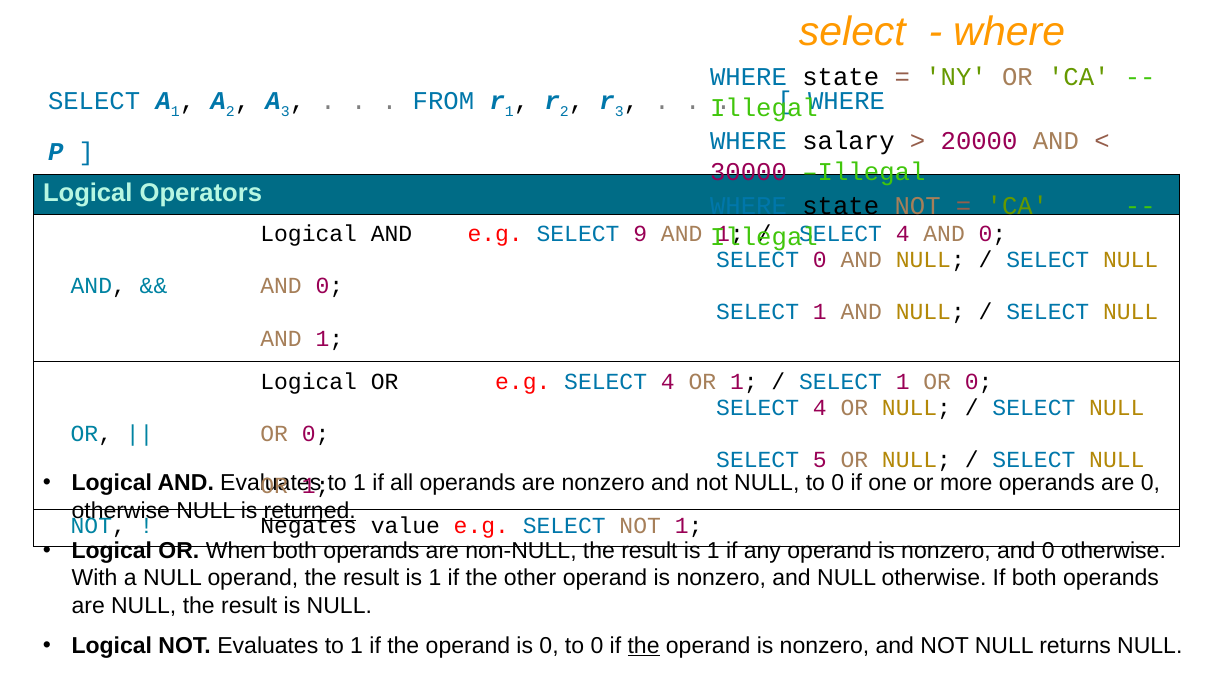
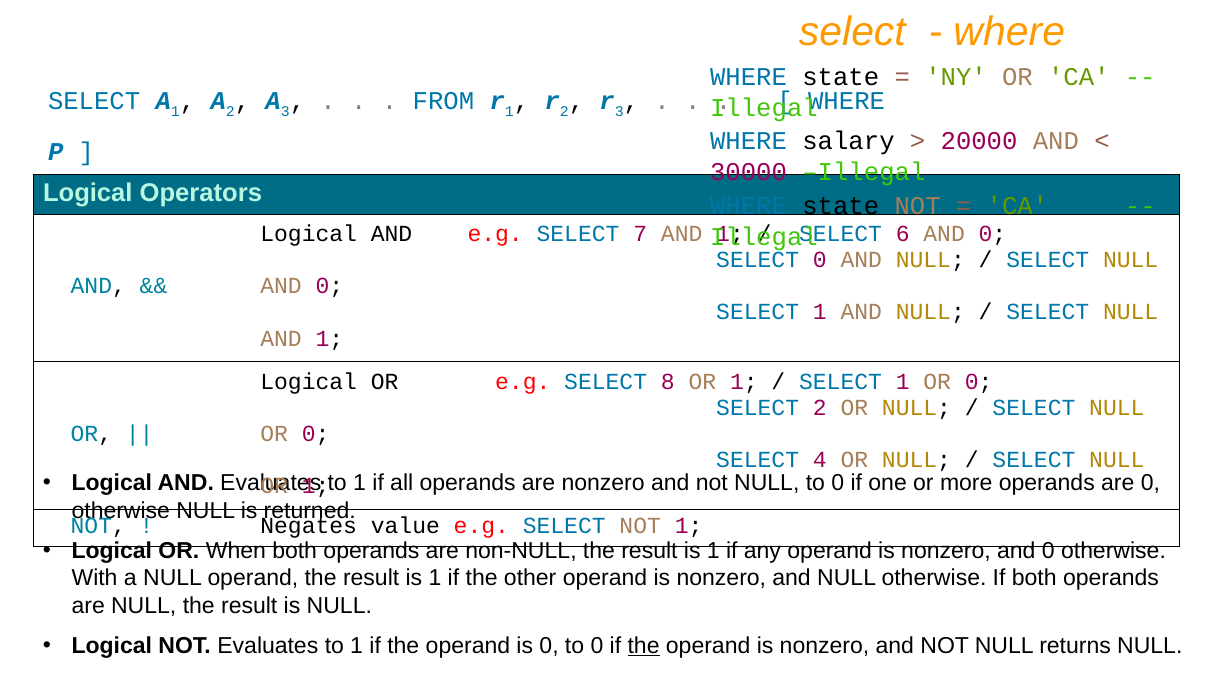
9: 9 -> 7 (640, 234)
4: 4 -> 6 (903, 234)
e.g SELECT 4: 4 -> 8 (668, 381)
4: 4 -> 2 (820, 407)
5: 5 -> 4 (820, 460)
returned underline: present -> none (310, 511)
